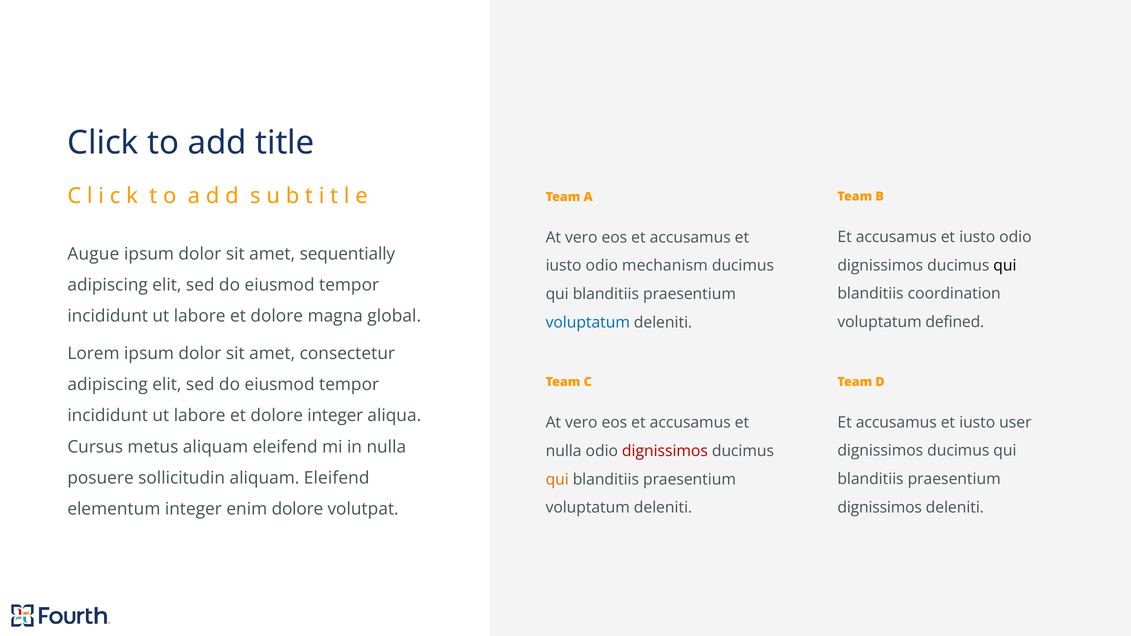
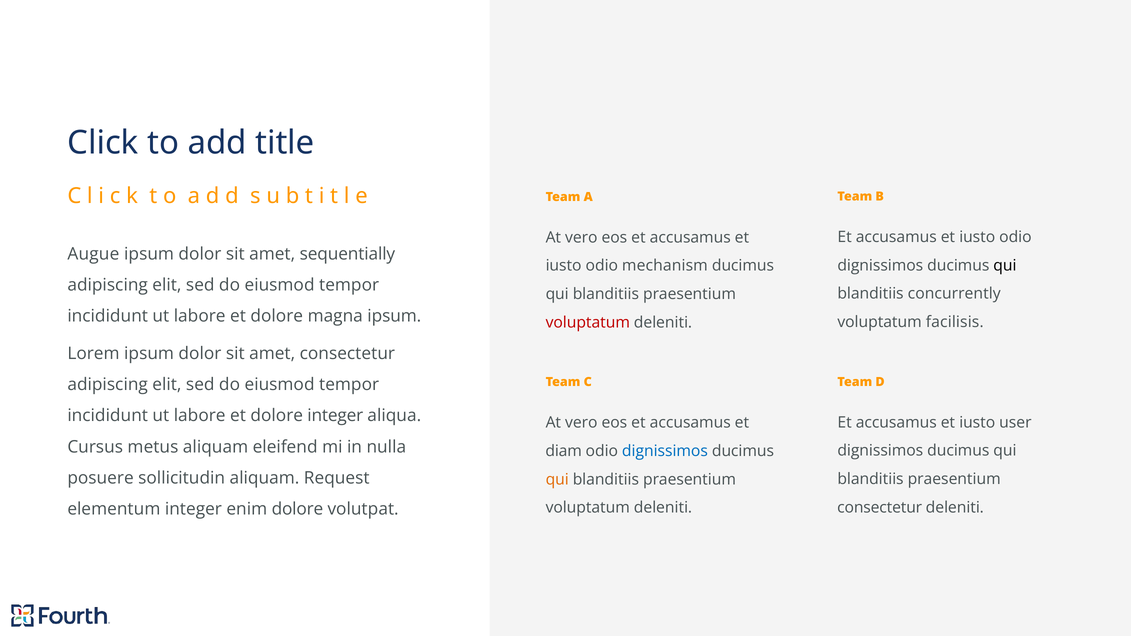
coordination: coordination -> concurrently (954, 294)
magna global: global -> ipsum (394, 316)
defined: defined -> facilisis (955, 322)
voluptatum colour: blue -> red (588, 322)
nulla: nulla -> diam (564, 451)
dignissimos colour: red -> blue (665, 451)
sollicitudin aliquam Eleifend: Eleifend -> Request (337, 478)
dignissimos: dignissimos -> consectetur (880, 508)
